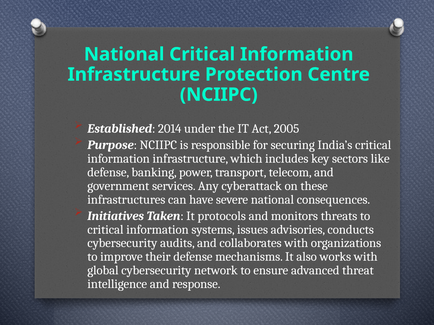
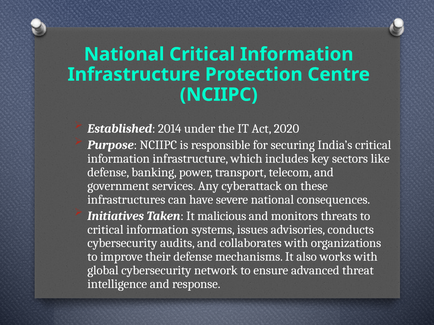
2005: 2005 -> 2020 (286, 129)
protocols: protocols -> malicious (222, 216)
